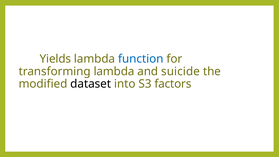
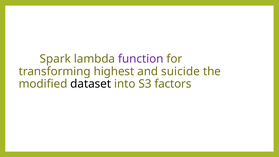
Yields: Yields -> Spark (55, 59)
function colour: blue -> purple (141, 59)
transforming lambda: lambda -> highest (114, 71)
